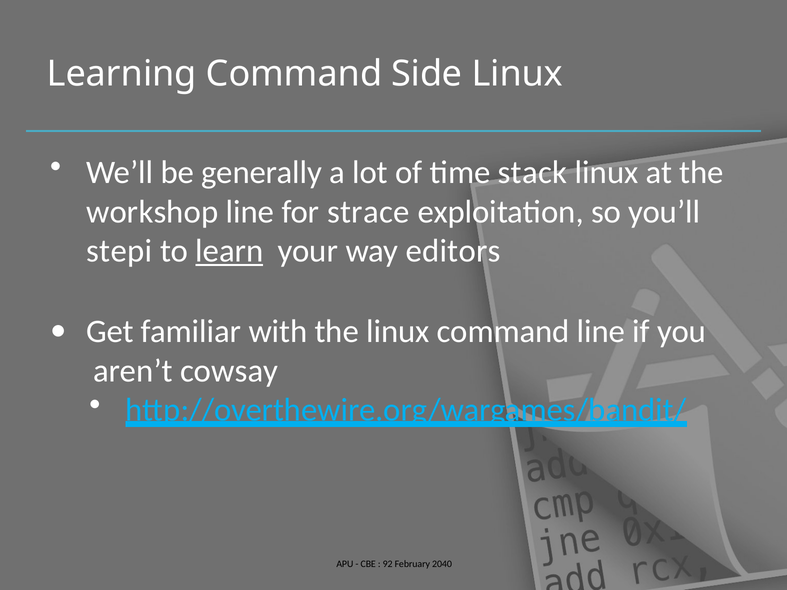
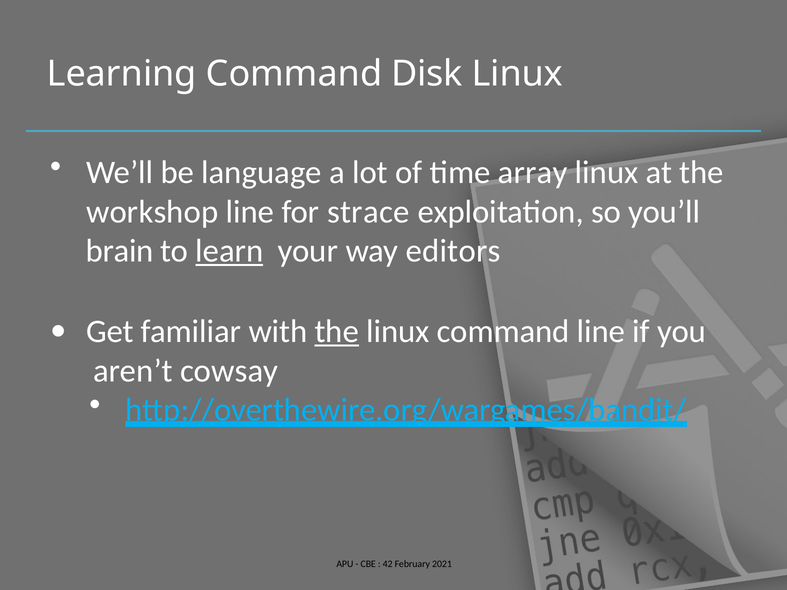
Side: Side -> Disk (427, 74)
generally: generally -> language (262, 172)
stack: stack -> array (533, 172)
stepi: stepi -> brain (120, 251)
the underline: none -> present (337, 332)
92: 92 -> 42 (388, 564)
2040: 2040 -> 2021 (442, 564)
